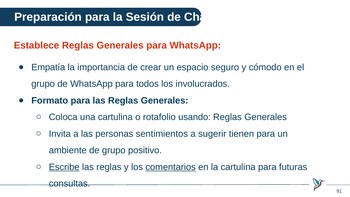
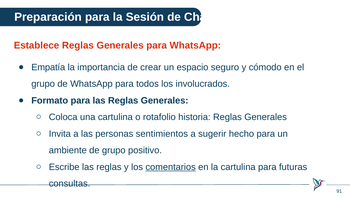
usando: usando -> historia (194, 117)
tienen: tienen -> hecho (241, 134)
Escribe underline: present -> none (64, 167)
